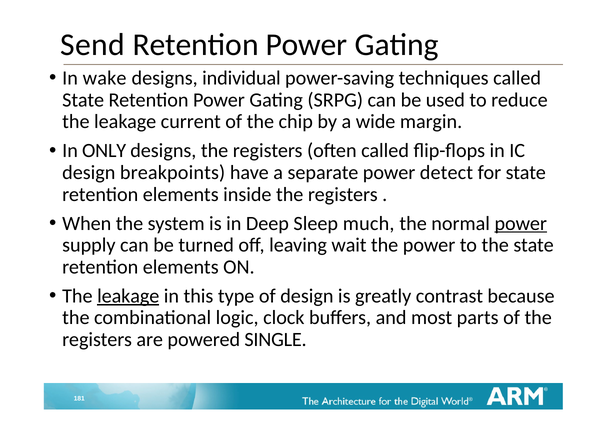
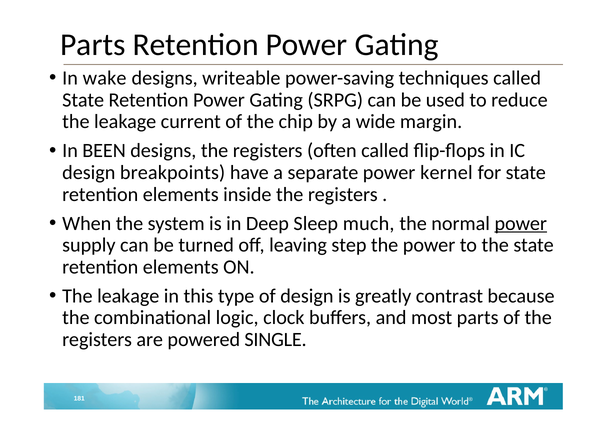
Send: Send -> Parts (93, 45)
individual: individual -> writeable (241, 78)
ONLY: ONLY -> BEEN (104, 151)
detect: detect -> kernel (446, 173)
wait: wait -> step (349, 245)
leakage underline: present -> none (128, 296)
